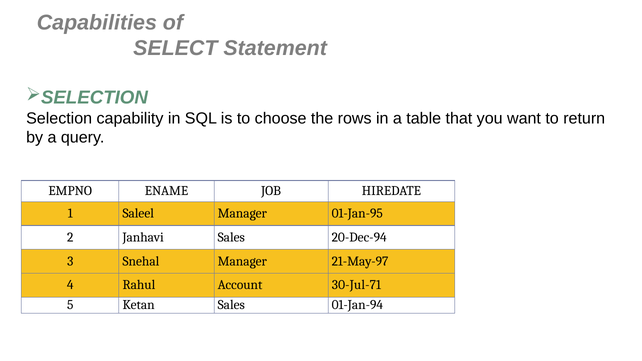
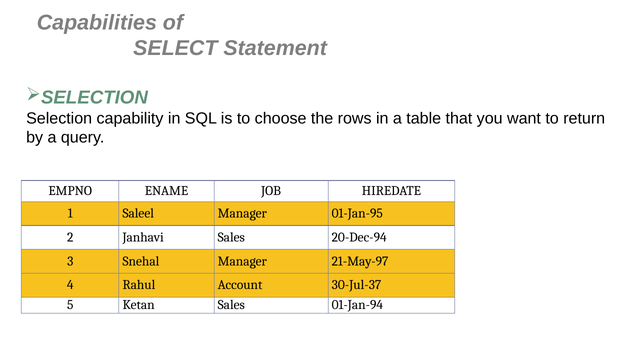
30-Jul-71: 30-Jul-71 -> 30-Jul-37 (356, 285)
